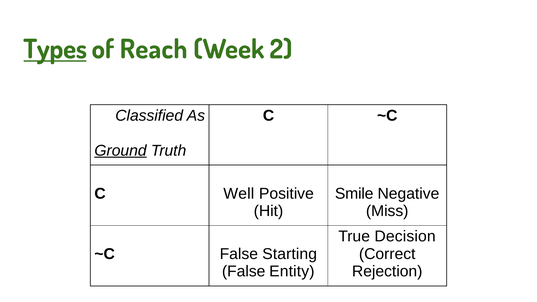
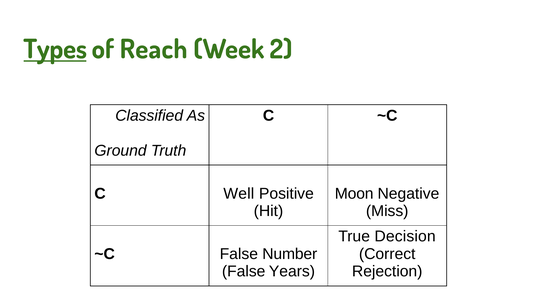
Ground underline: present -> none (120, 151)
Smile: Smile -> Moon (354, 194)
Starting: Starting -> Number (290, 254)
Entity: Entity -> Years (292, 271)
